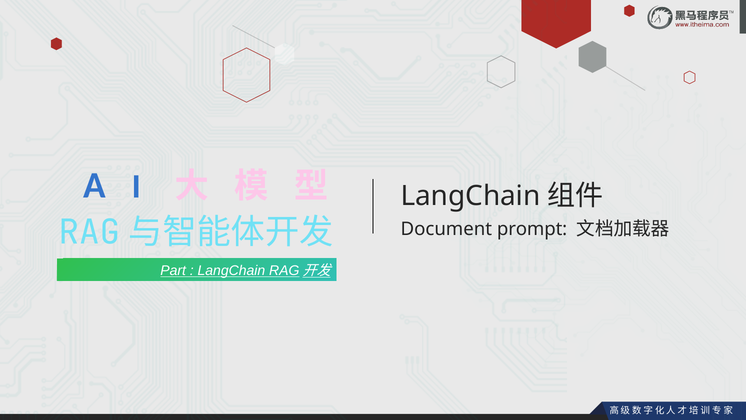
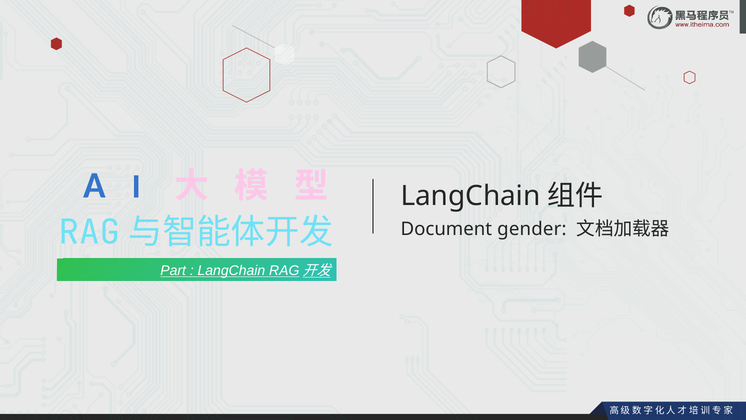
prompt: prompt -> gender (532, 229)
